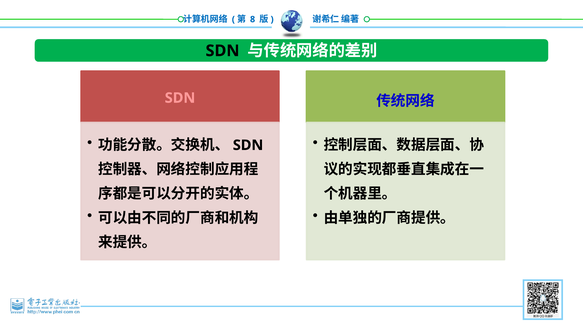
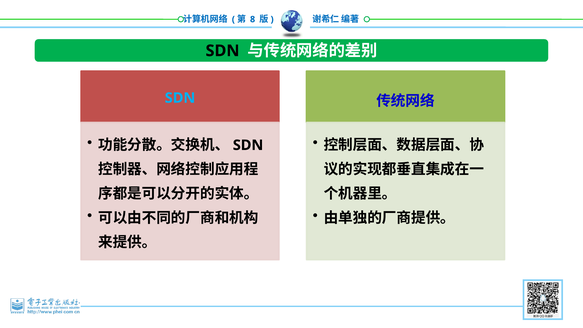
SDN colour: pink -> light blue (180, 98)
